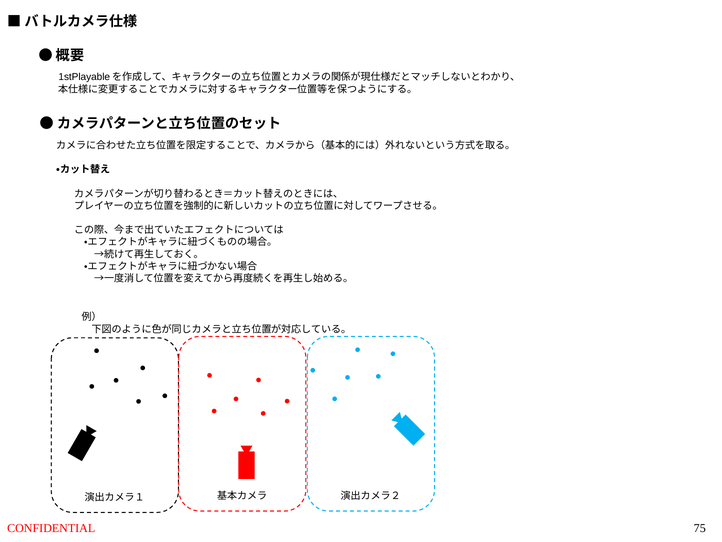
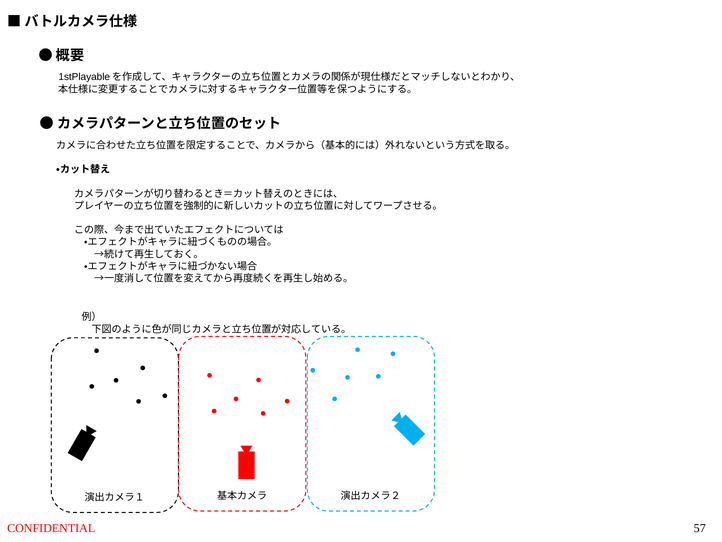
75: 75 -> 57 (700, 528)
